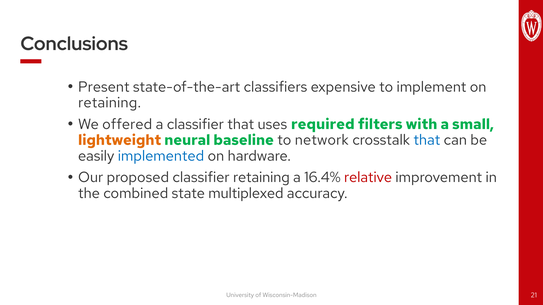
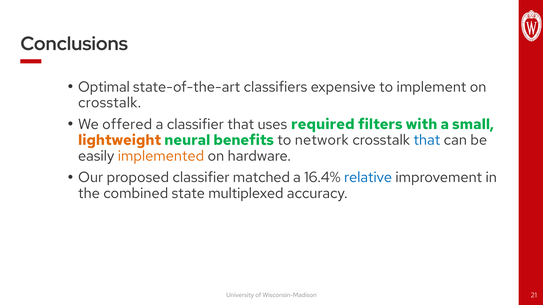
Present: Present -> Optimal (104, 87)
retaining: retaining -> crosstalk (110, 103)
baseline: baseline -> benefits (244, 140)
implemented colour: blue -> orange (161, 156)
classifier retaining: retaining -> matched (261, 178)
relative colour: red -> blue (368, 178)
